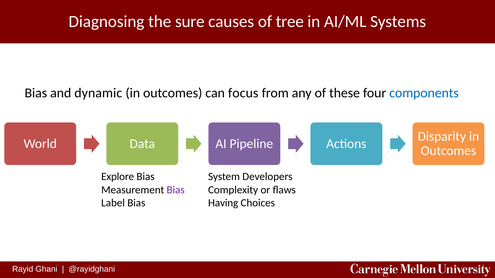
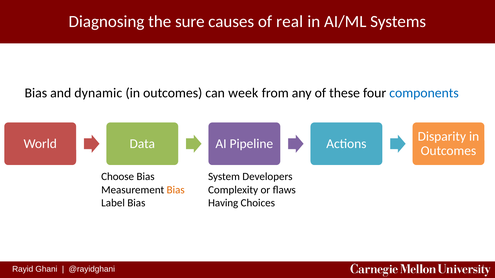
tree: tree -> real (290, 22)
focus: focus -> week (243, 93)
Explore: Explore -> Choose (118, 177)
Bias colour: purple -> orange (176, 190)
